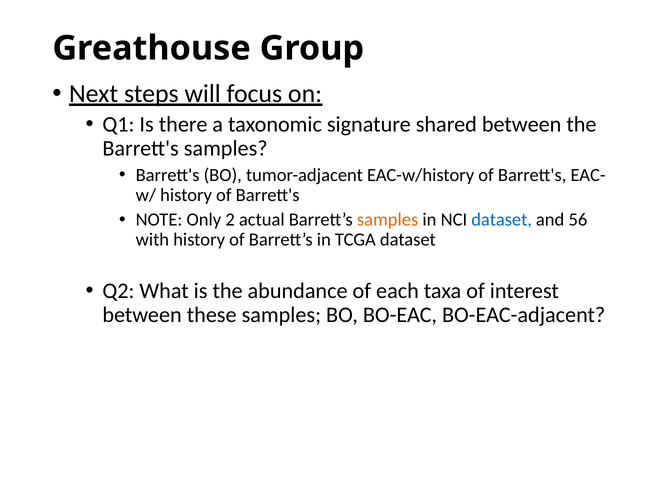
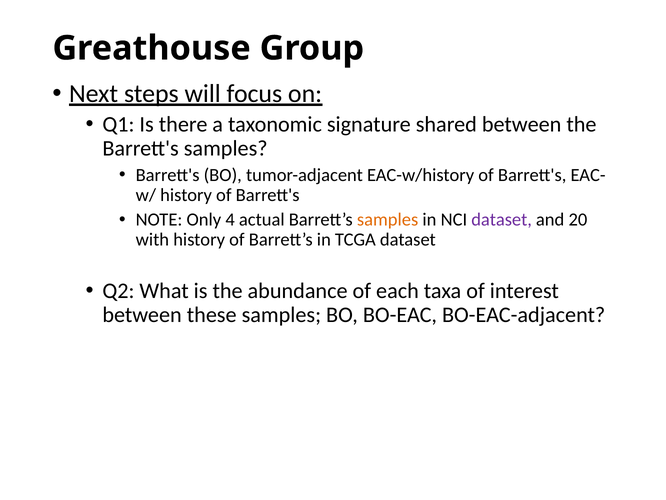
2: 2 -> 4 (230, 220)
dataset colour: blue -> purple (502, 220)
56: 56 -> 20 (578, 220)
